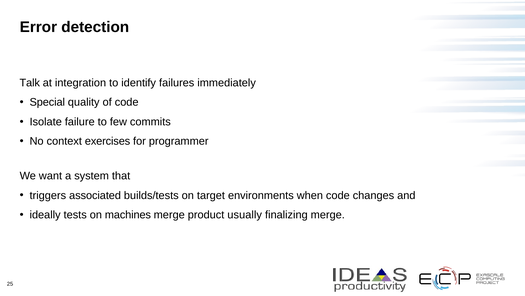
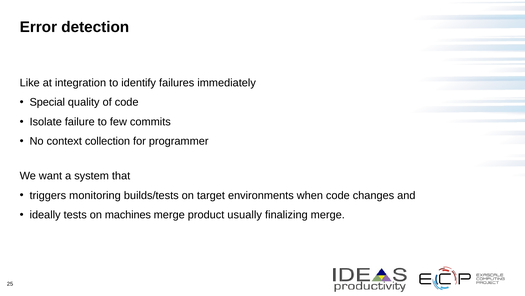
Talk: Talk -> Like (30, 83)
exercises: exercises -> collection (108, 141)
associated: associated -> monitoring (95, 195)
